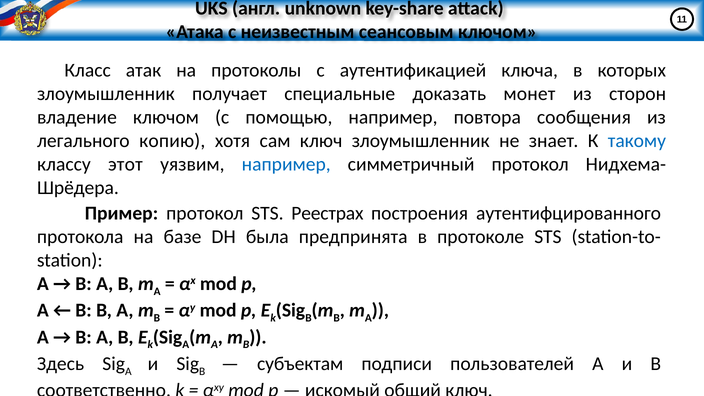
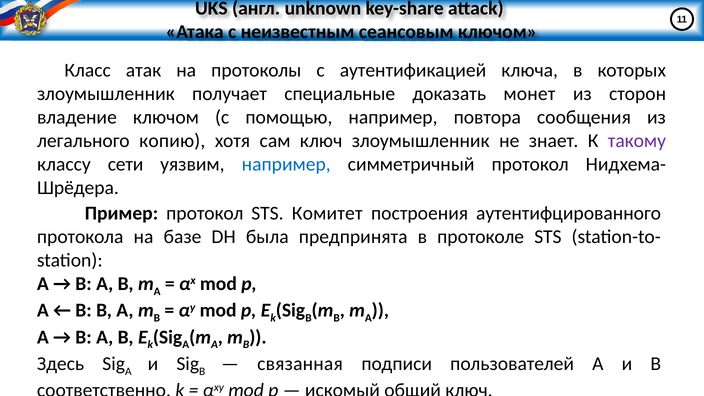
такому colour: blue -> purple (637, 141)
этот: этот -> сети (126, 164)
Реестрах: Реестрах -> Комитет (327, 213)
субъектам: субъектам -> связанная (300, 364)
